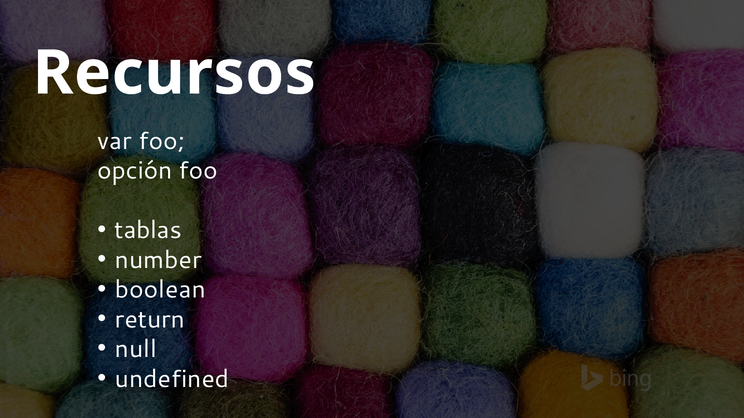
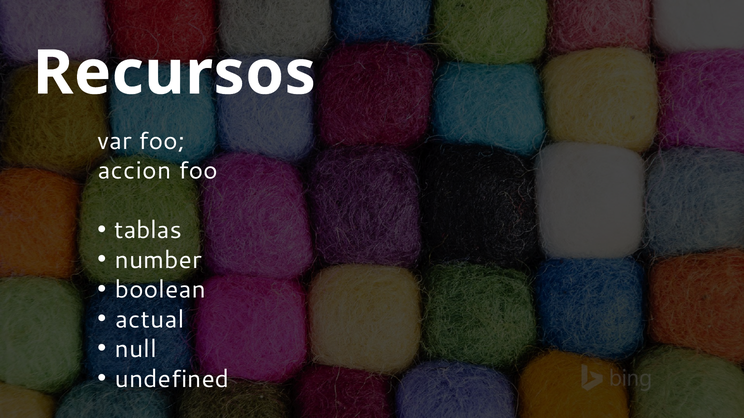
opción: opción -> accion (135, 171)
return: return -> actual (150, 320)
